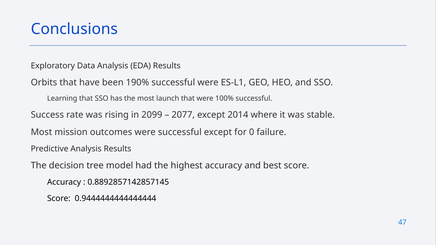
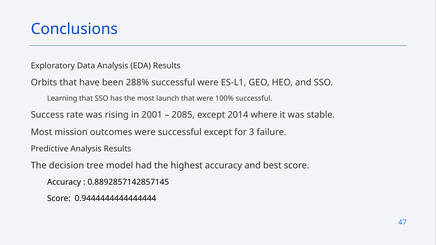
190%: 190% -> 288% (137, 83)
2099: 2099 -> 2001 (152, 115)
2077: 2077 -> 2085 (183, 115)
0: 0 -> 3 (252, 132)
